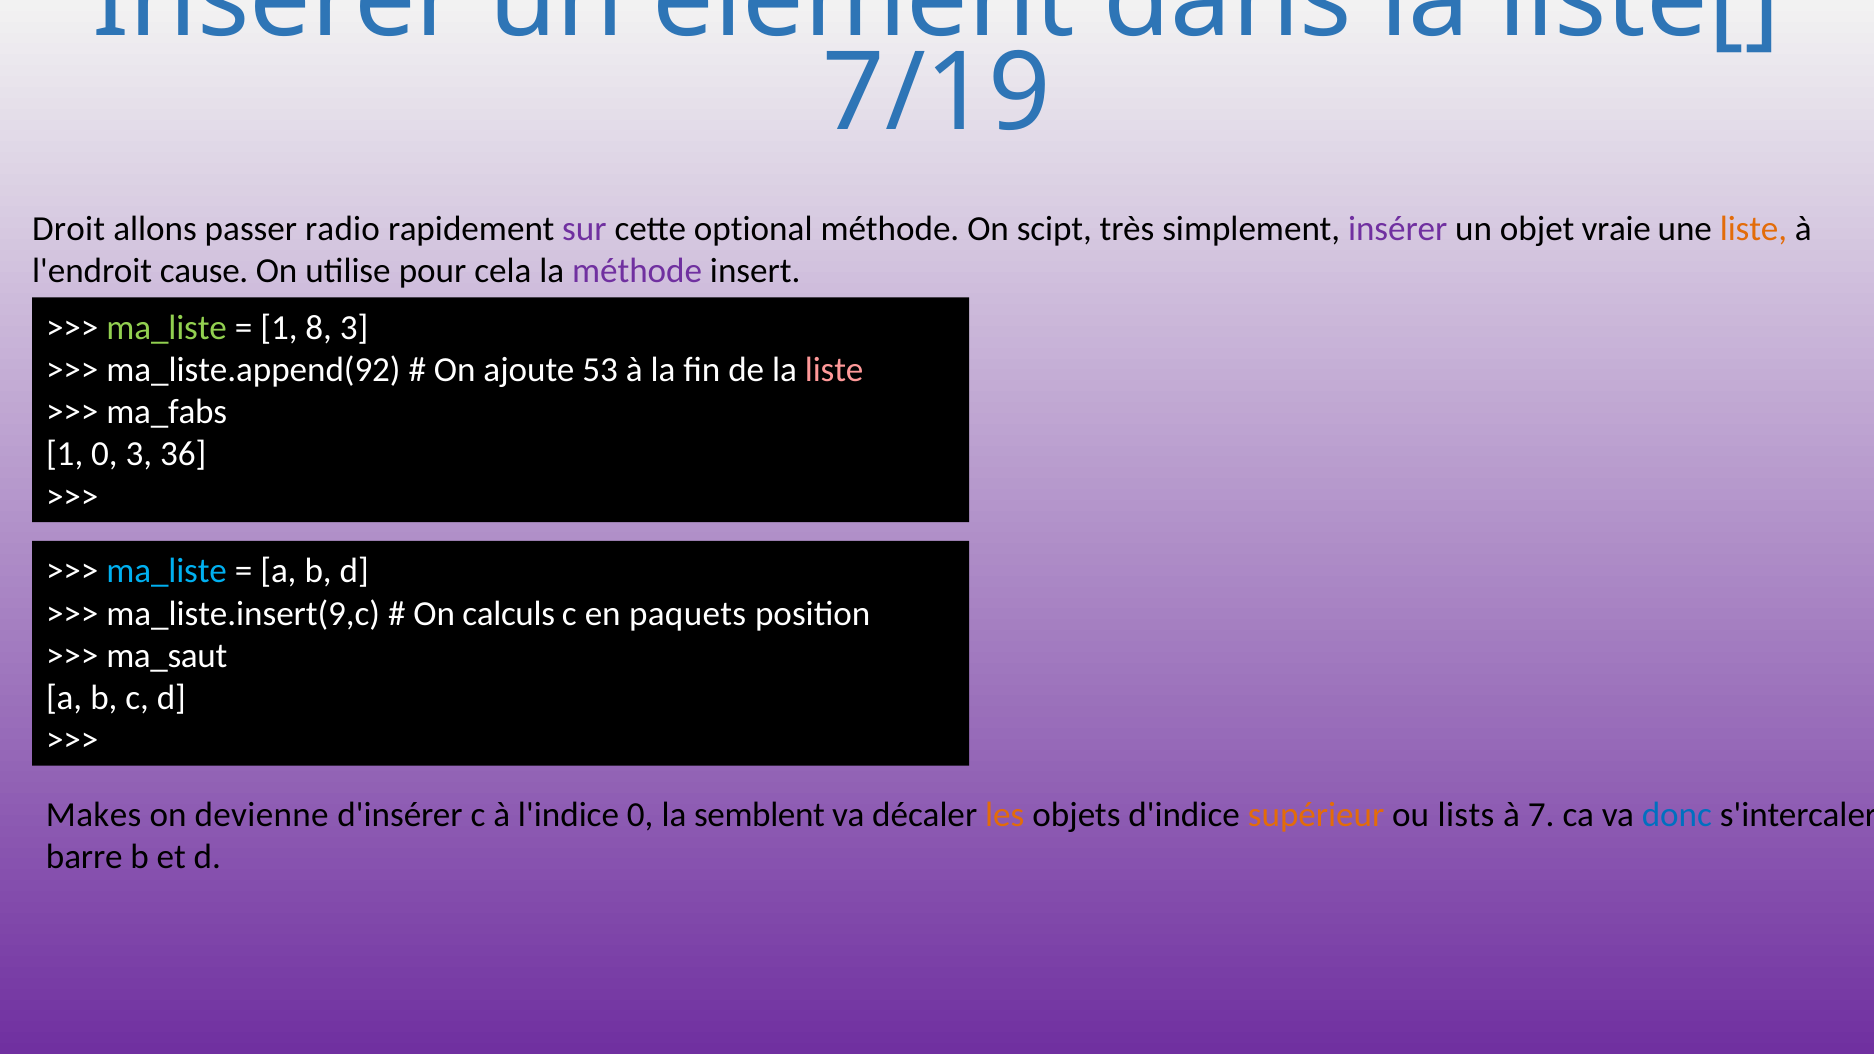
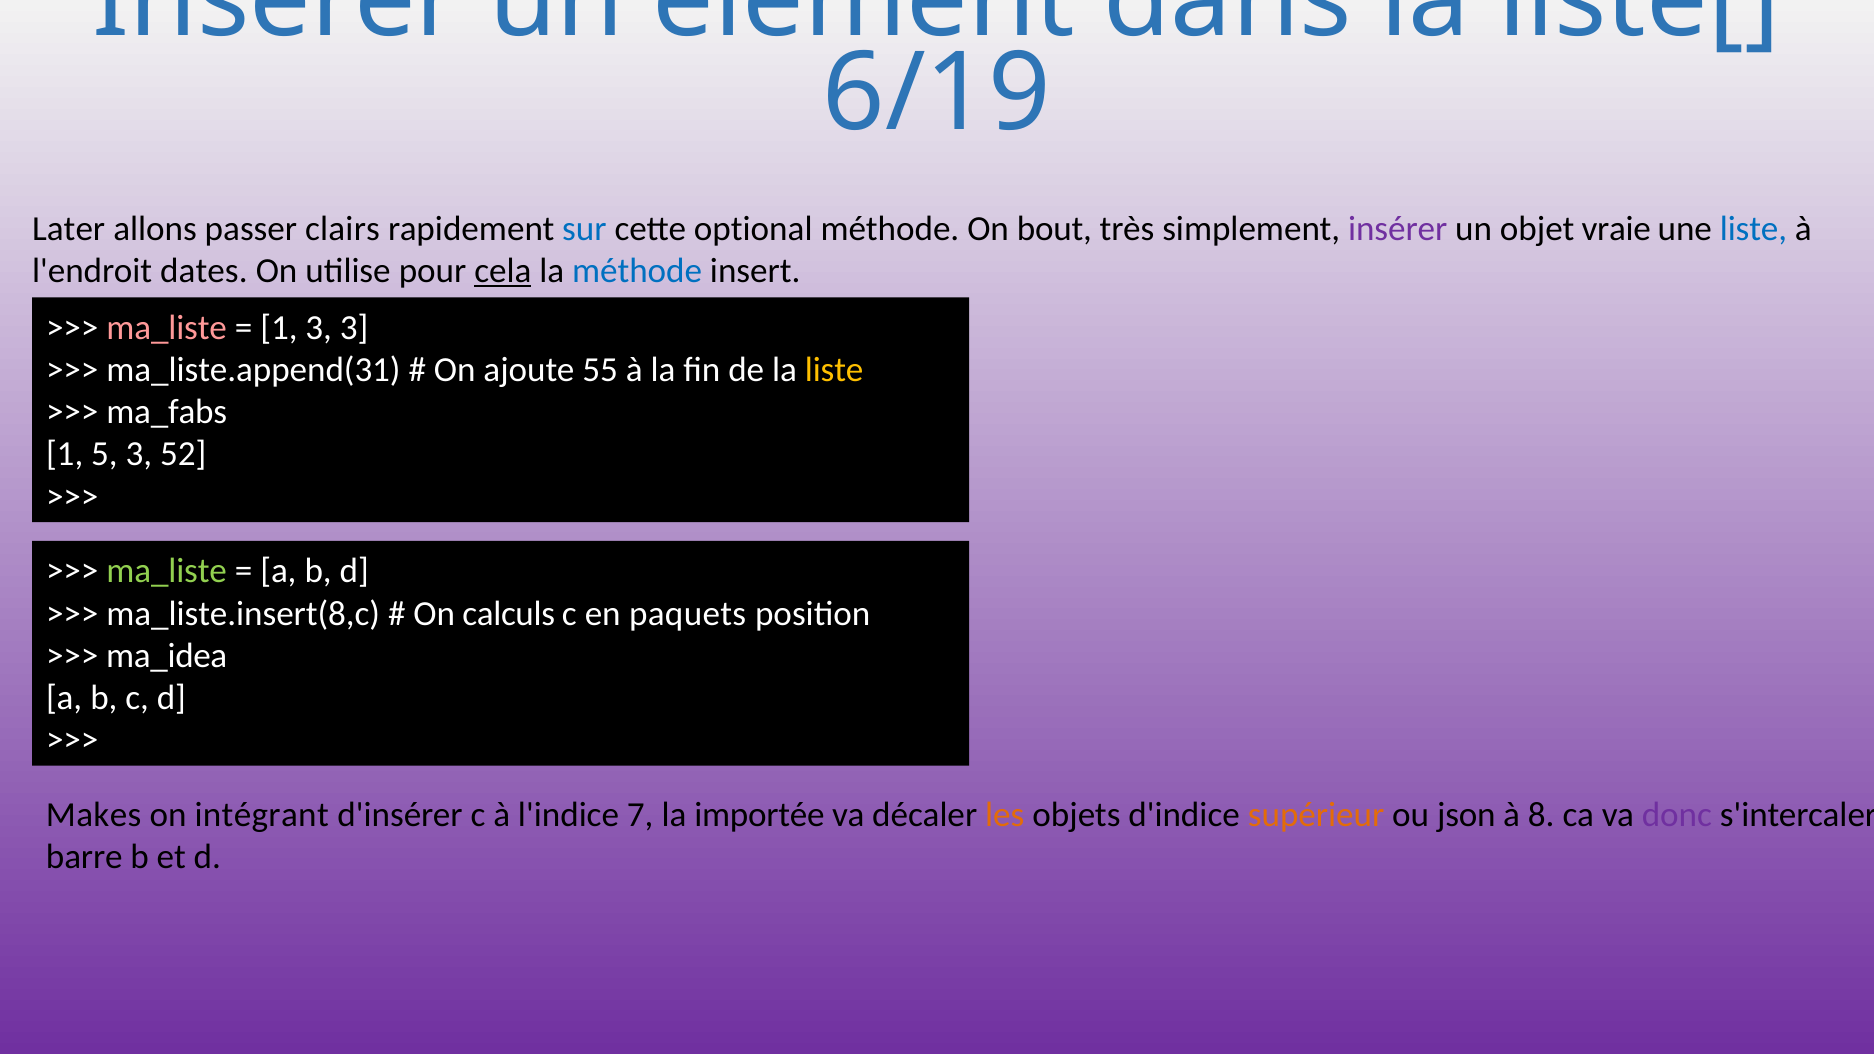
7/19: 7/19 -> 6/19 (937, 94)
Droit: Droit -> Later (69, 229)
radio: radio -> clairs (342, 229)
sur colour: purple -> blue (584, 229)
scipt: scipt -> bout (1054, 229)
liste colour: orange -> blue (1753, 229)
cause: cause -> dates (204, 271)
cela underline: none -> present (503, 271)
méthode colour: purple -> blue (637, 271)
ma_liste colour: light green -> pink (167, 328)
1 8: 8 -> 3 (319, 328)
ma_liste.append(92: ma_liste.append(92 -> ma_liste.append(31 (253, 370)
53: 53 -> 55 (600, 370)
liste colour: pink -> yellow (834, 370)
1 0: 0 -> 5 (104, 454)
36: 36 -> 52 (183, 454)
ma_liste colour: light blue -> light green (167, 571)
ma_liste.insert(9,c: ma_liste.insert(9,c -> ma_liste.insert(8,c (243, 614)
ma_saut: ma_saut -> ma_idea (167, 656)
devienne: devienne -> intégrant (262, 815)
l'indice 0: 0 -> 7 (640, 815)
semblent: semblent -> importée (759, 815)
lists: lists -> json (1466, 815)
7: 7 -> 8 (1541, 815)
donc colour: blue -> purple (1677, 815)
